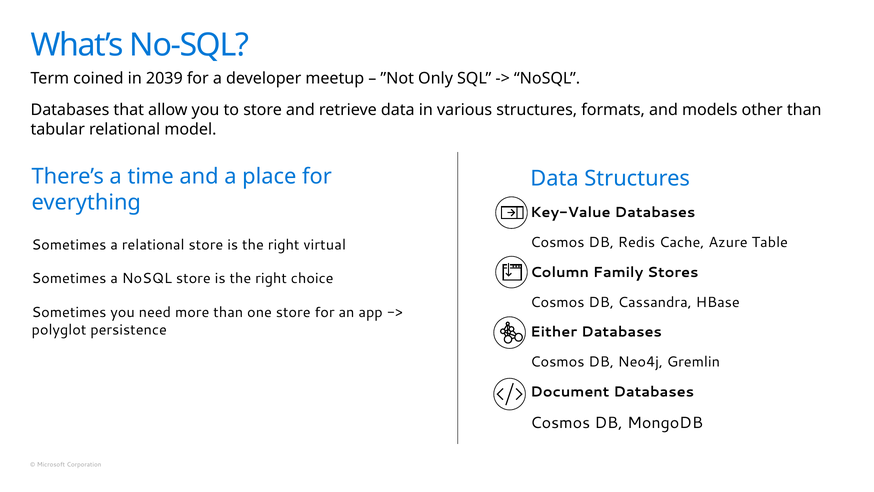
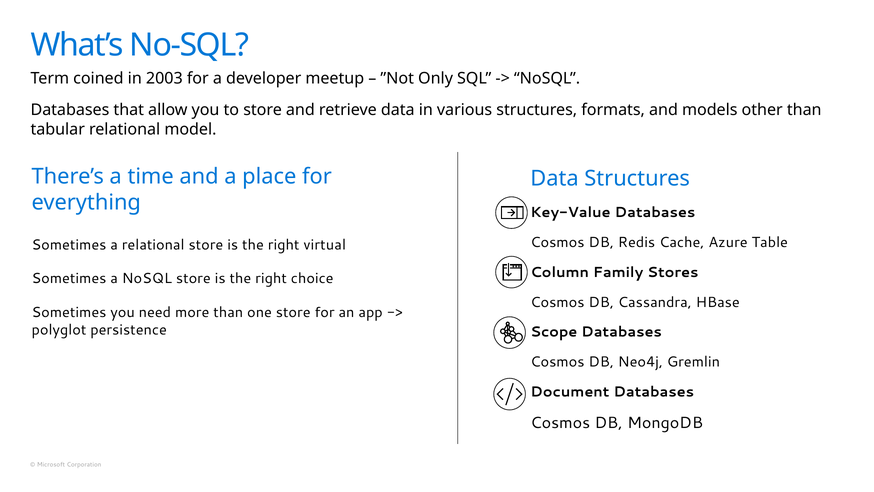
2039: 2039 -> 2003 (164, 78)
Either: Either -> Scope (554, 332)
